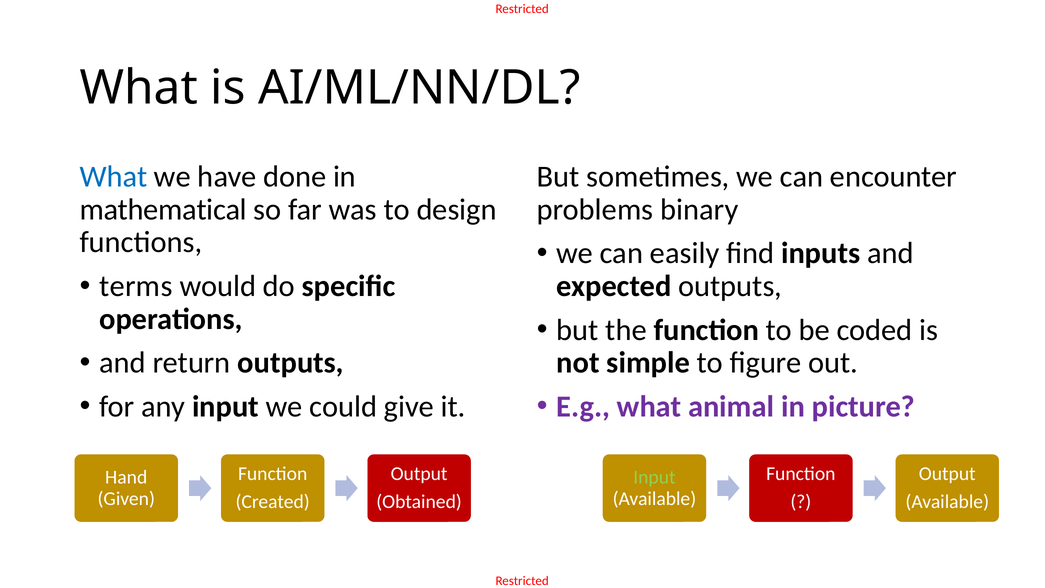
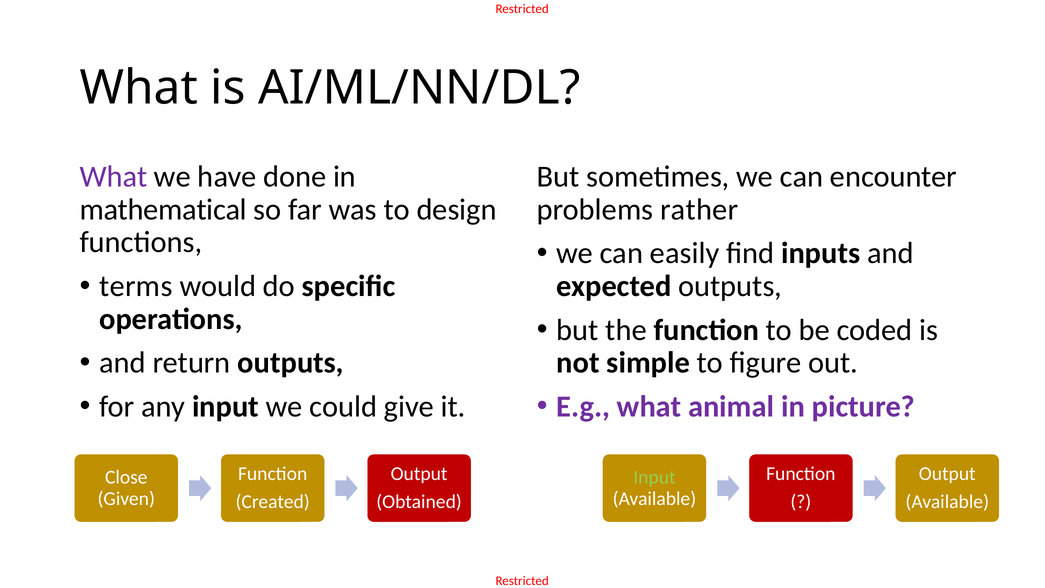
What colour: blue -> purple (113, 177)
binary: binary -> rather (699, 209)
Hand: Hand -> Close (126, 477)
